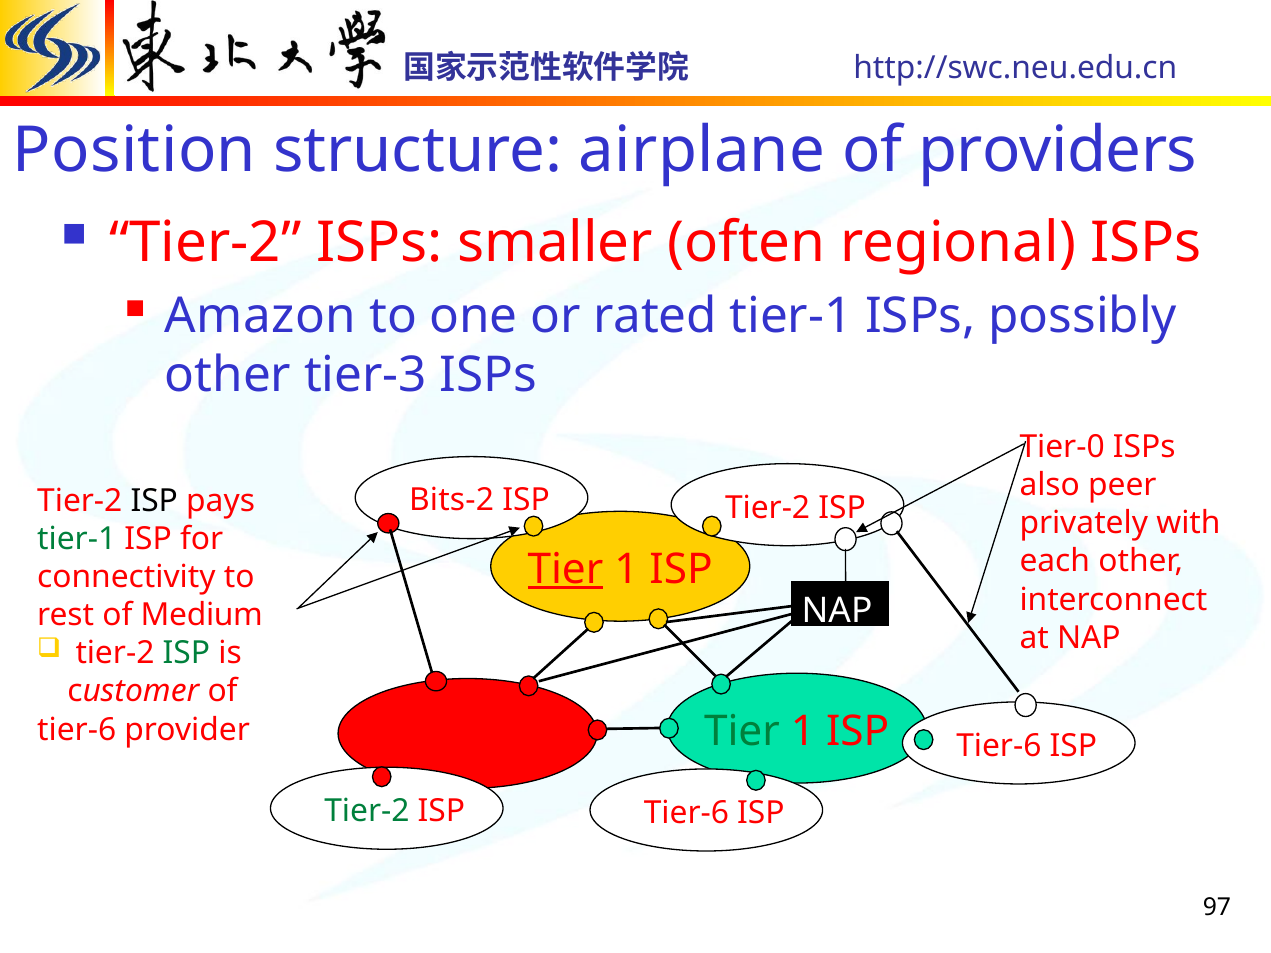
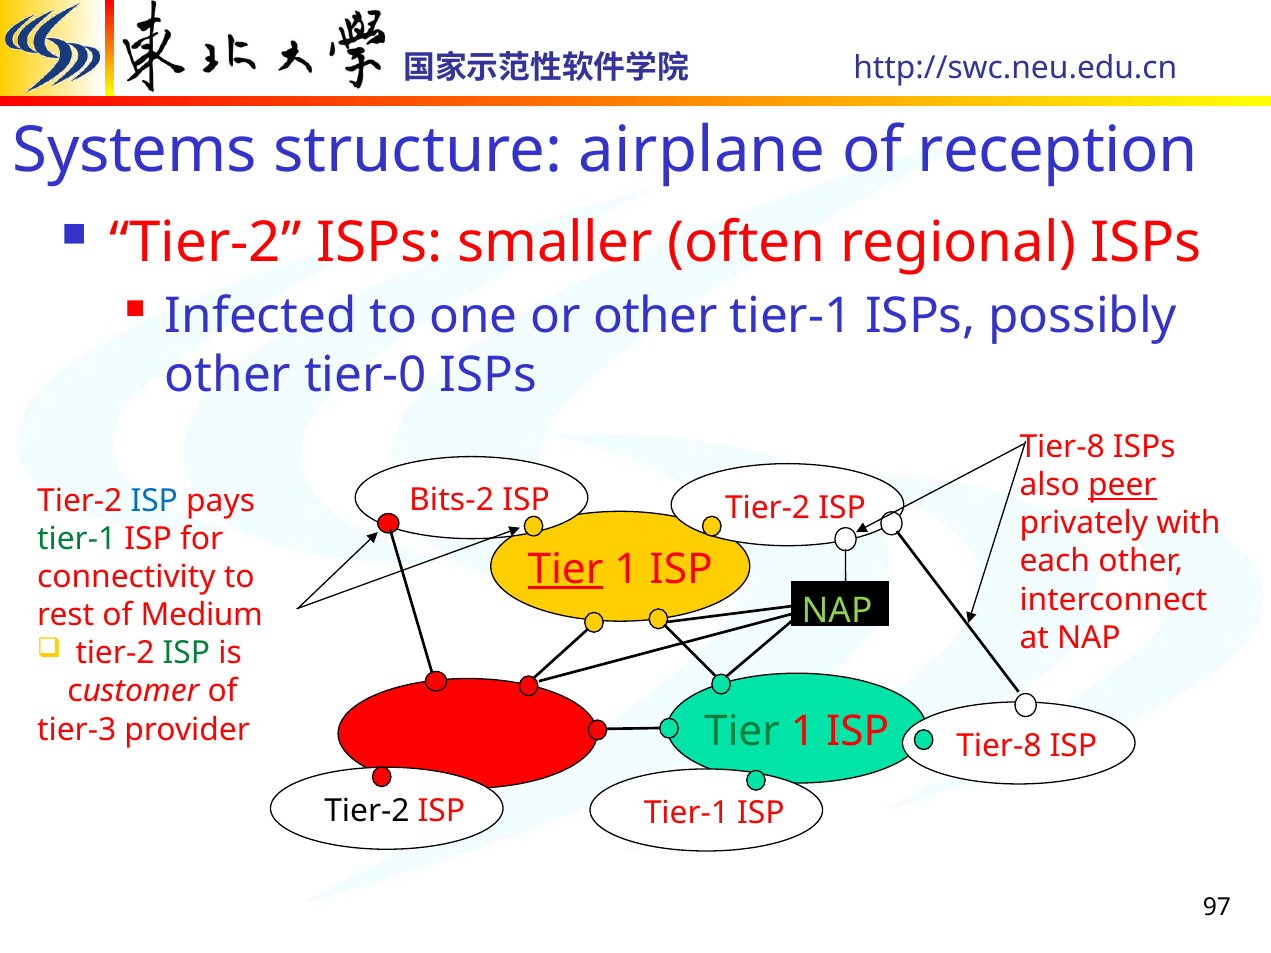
Position: Position -> Systems (135, 151)
providers: providers -> reception (1058, 151)
Amazon: Amazon -> Infected (261, 316)
or rated: rated -> other (655, 316)
tier-3: tier-3 -> tier-0 (366, 375)
Tier-0: Tier-0 -> Tier-8 (1062, 447)
peer underline: none -> present (1122, 485)
ISP colour: black -> blue (154, 501)
NAP colour: white -> light green (837, 611)
tier-6: tier-6 -> tier-3 (77, 730)
Tier-6: Tier-6 -> Tier-8 (999, 746)
Tier-2 colour: green -> black (367, 811)
Tier-6: Tier-6 -> Tier-1 (686, 813)
